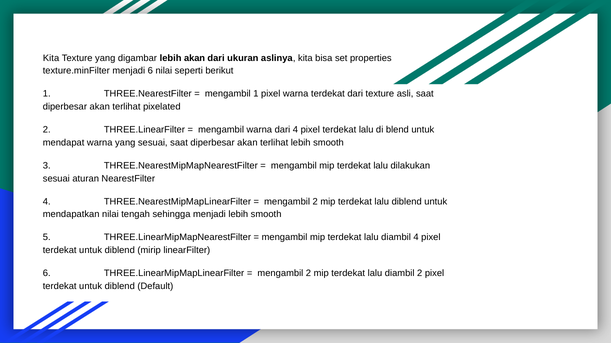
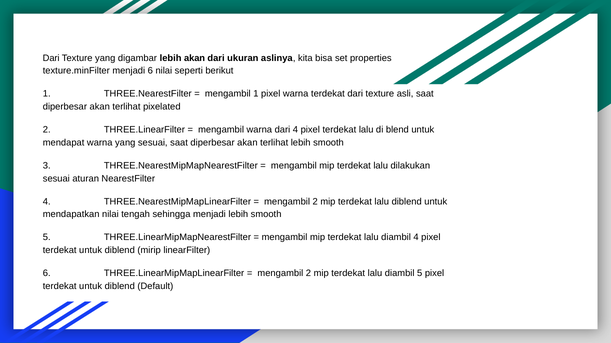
Kita: Kita -> Dari (51, 58)
diambil 2: 2 -> 5 (420, 274)
